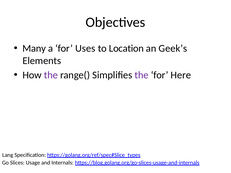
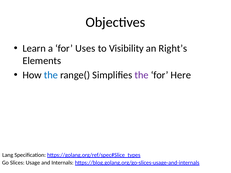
Many: Many -> Learn (34, 48)
Location: Location -> Visibility (126, 48)
Geek’s: Geek’s -> Right’s (173, 48)
the colour: purple -> blue (51, 75)
